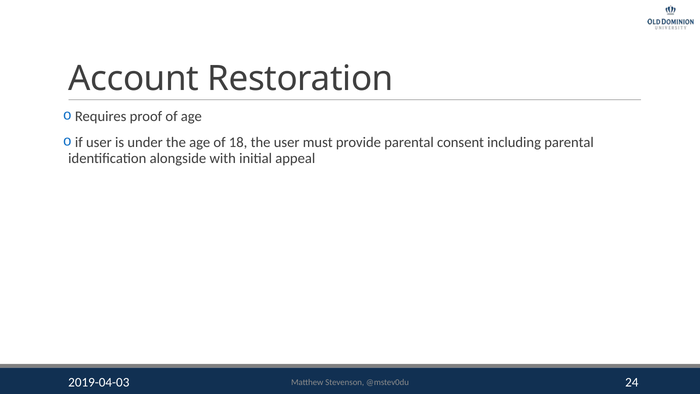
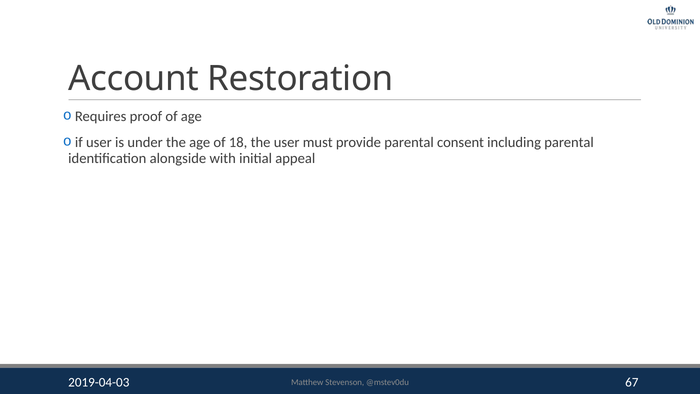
24: 24 -> 67 (632, 382)
